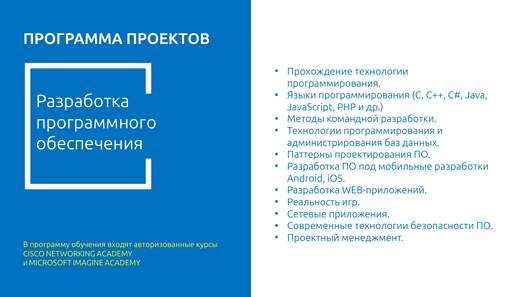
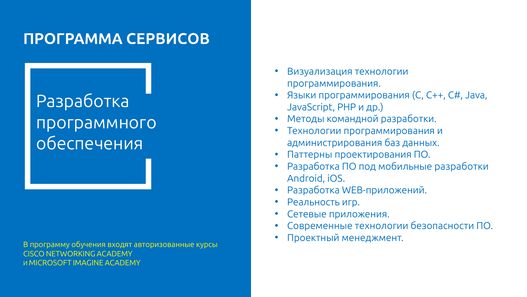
ПРОЕКТОВ: ПРОЕКТОВ -> СЕРВИСОВ (168, 39)
Прохождение: Прохождение -> Визуализация (320, 71)
